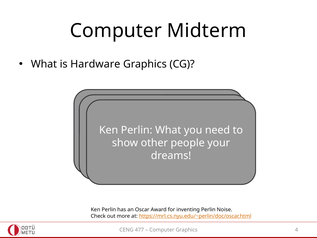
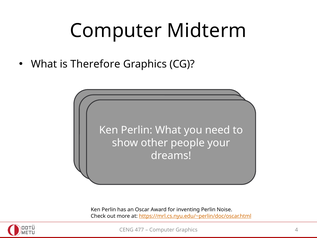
is Hardware: Hardware -> Therefore (95, 64)
